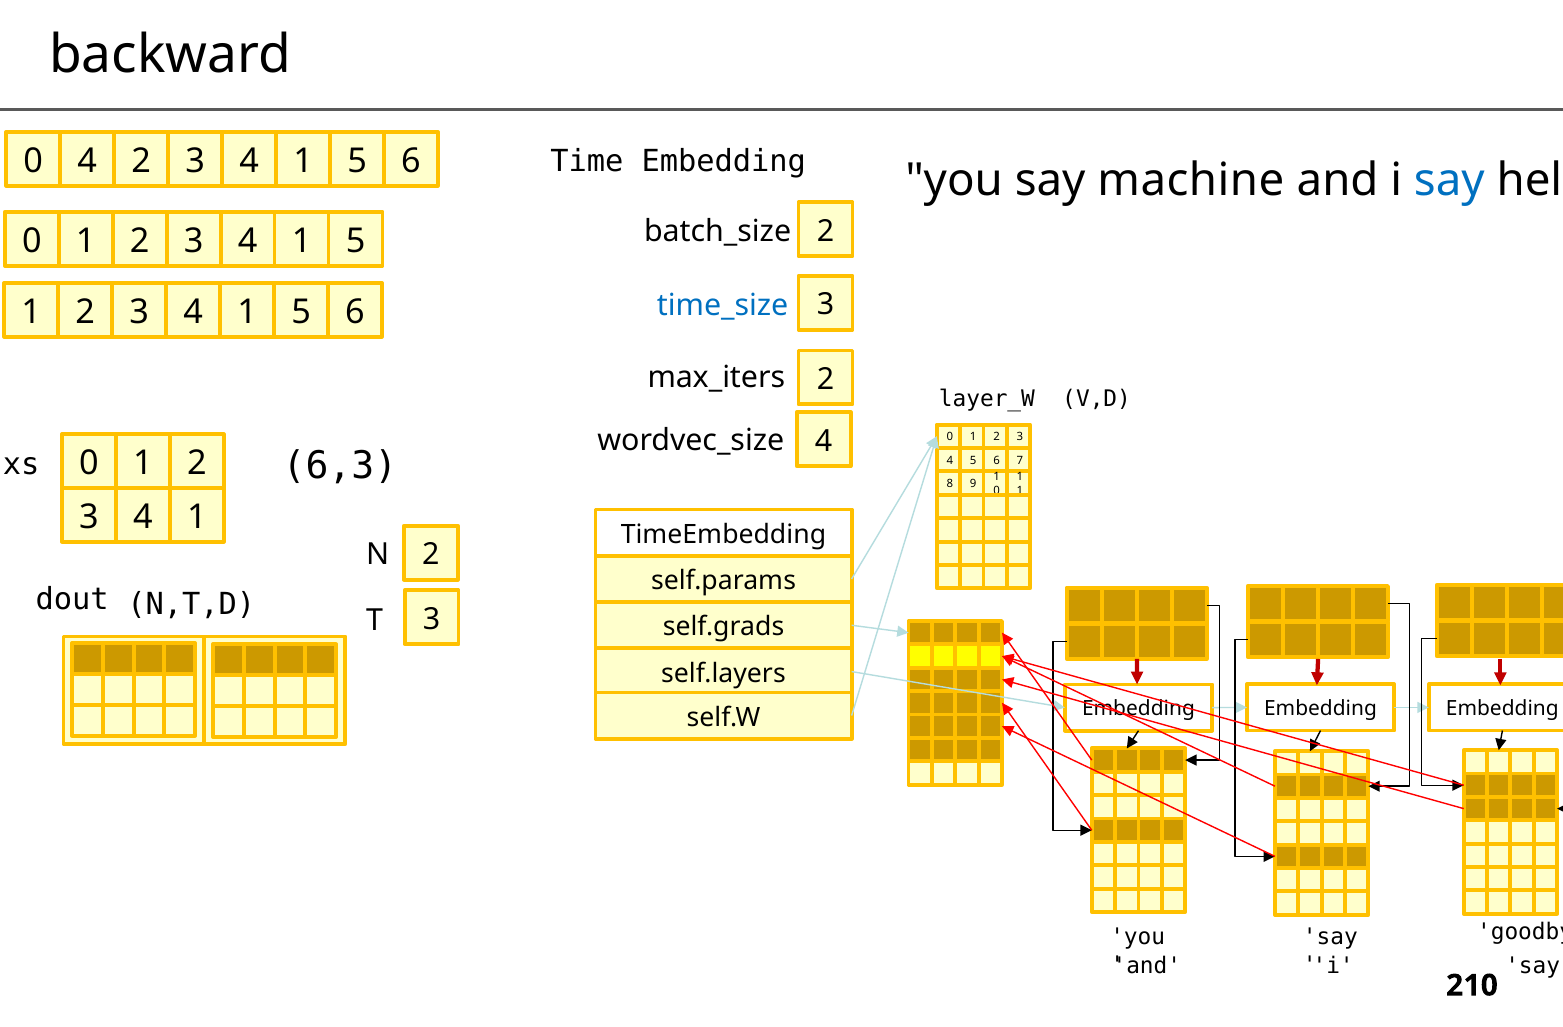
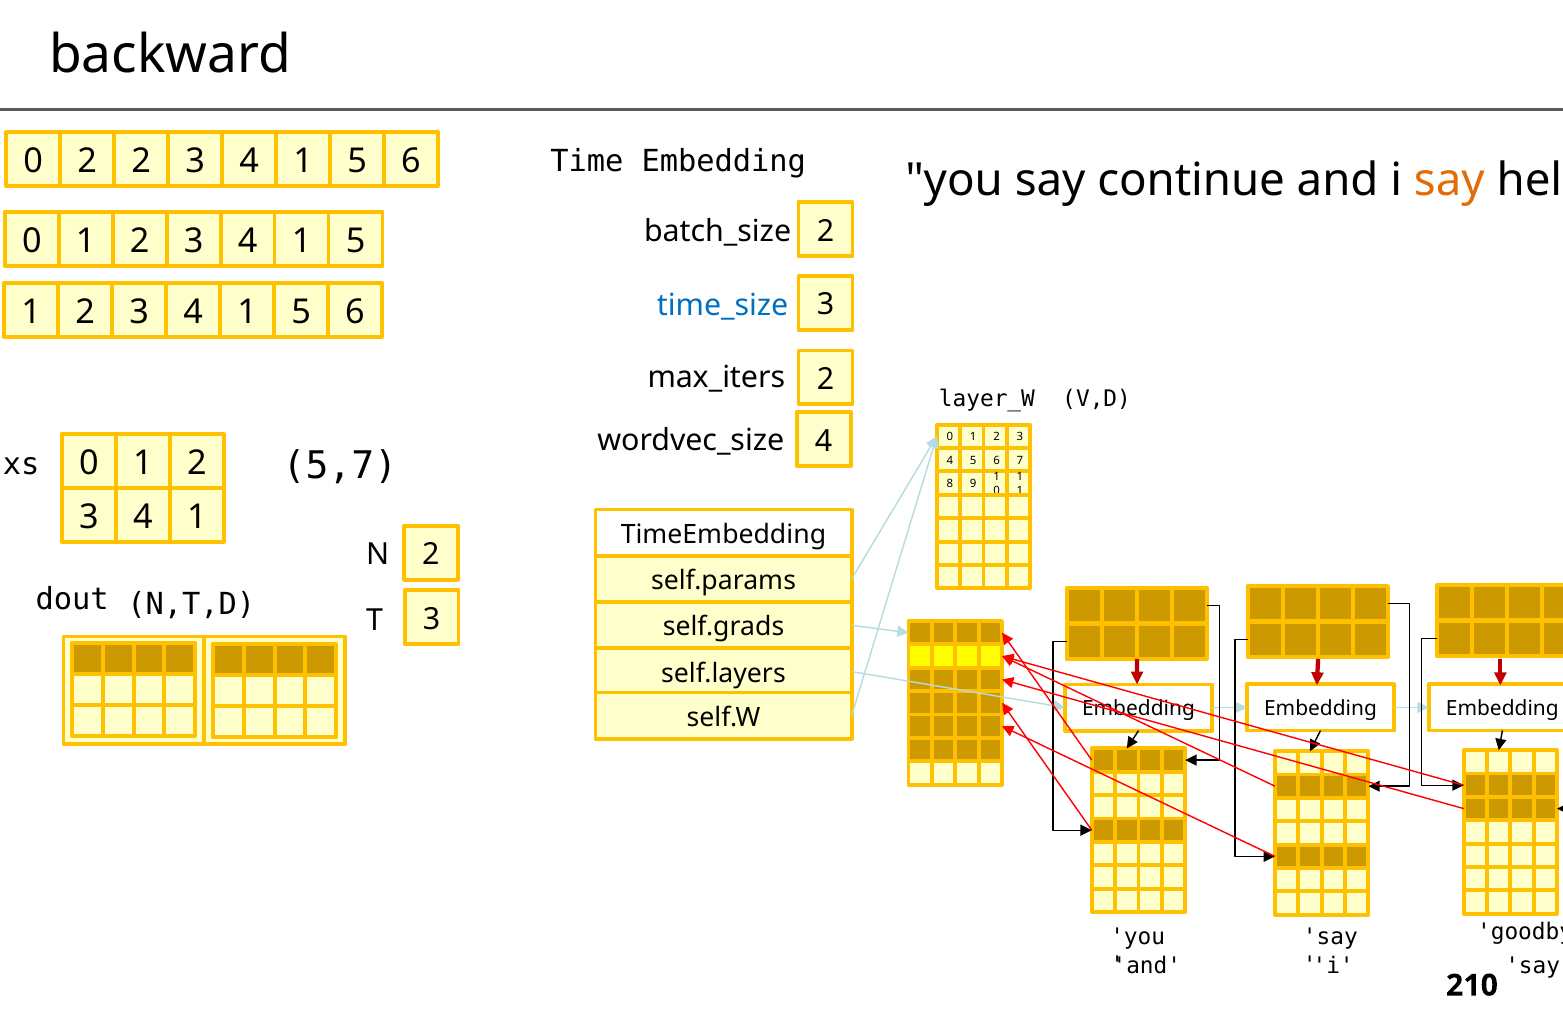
0 4: 4 -> 2 (87, 161)
machine: machine -> continue (1191, 180)
say colour: blue -> orange (1449, 180)
6,3: 6,3 -> 5,7 (340, 466)
